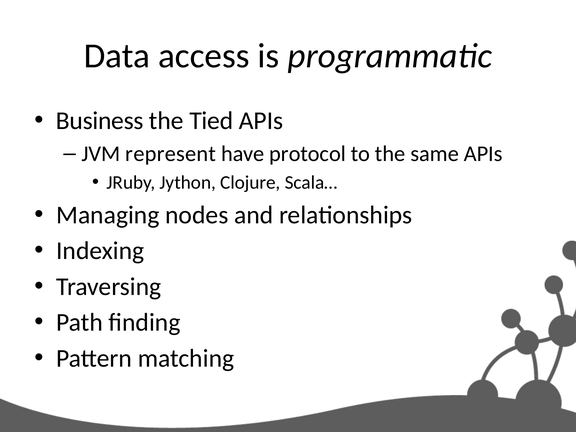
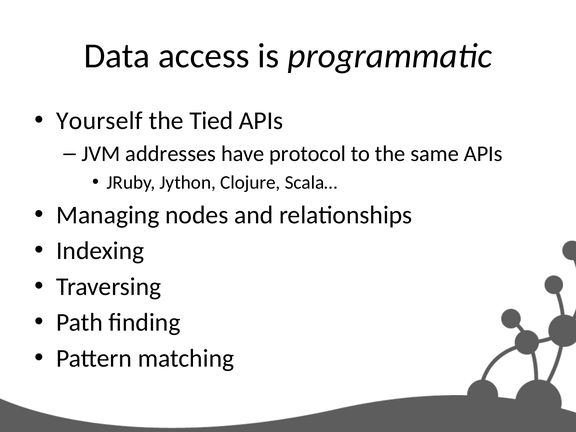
Business: Business -> Yourself (99, 121)
represent: represent -> addresses (171, 154)
